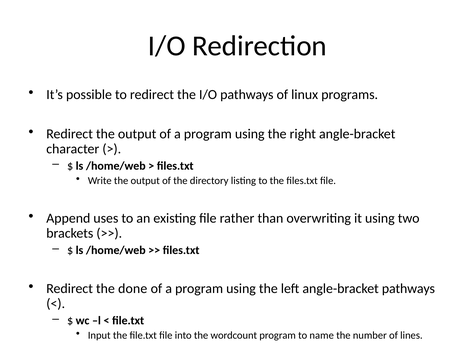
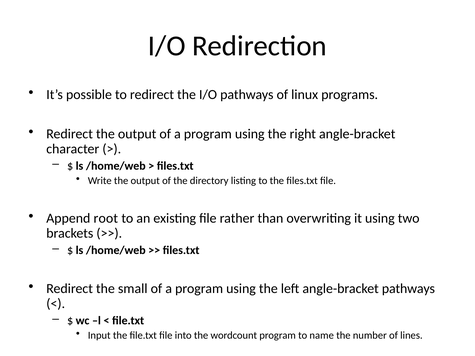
uses: uses -> root (106, 218)
done: done -> small (133, 289)
